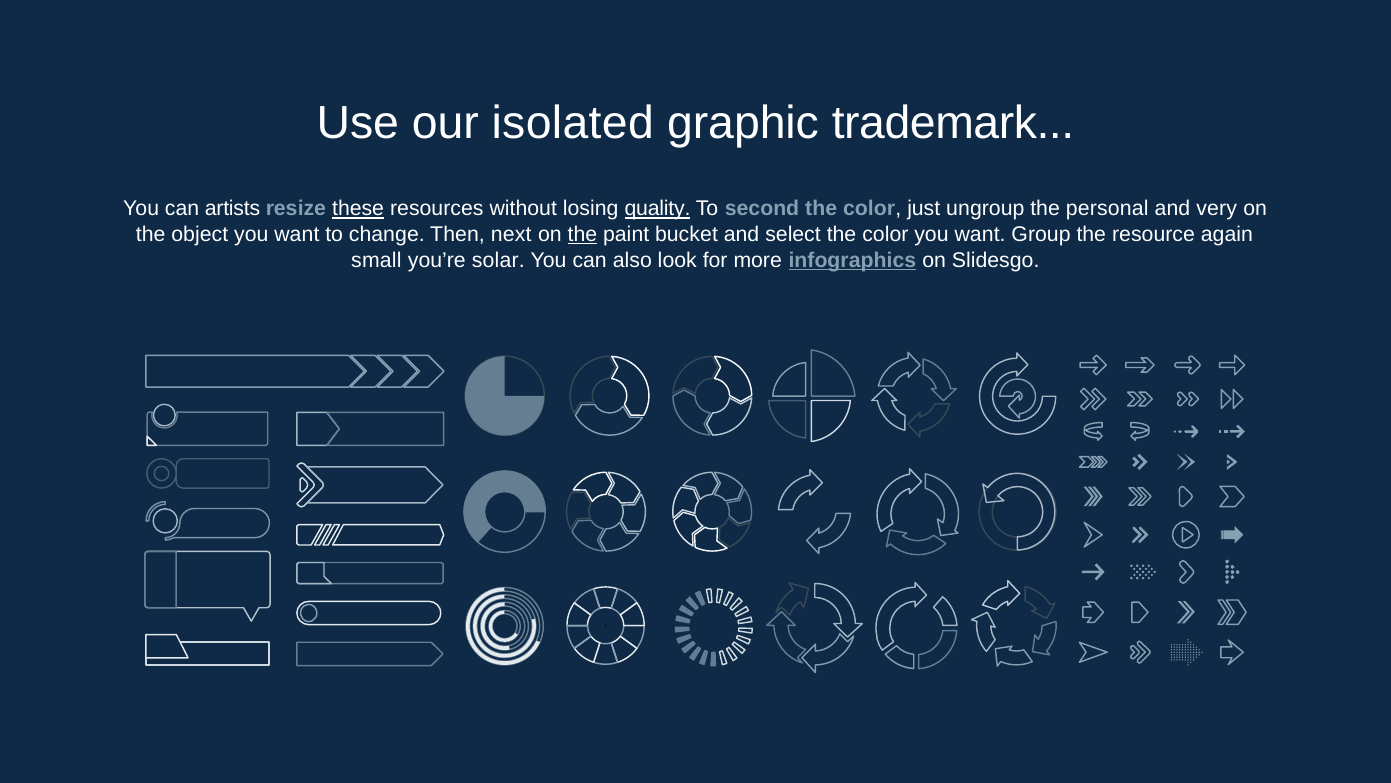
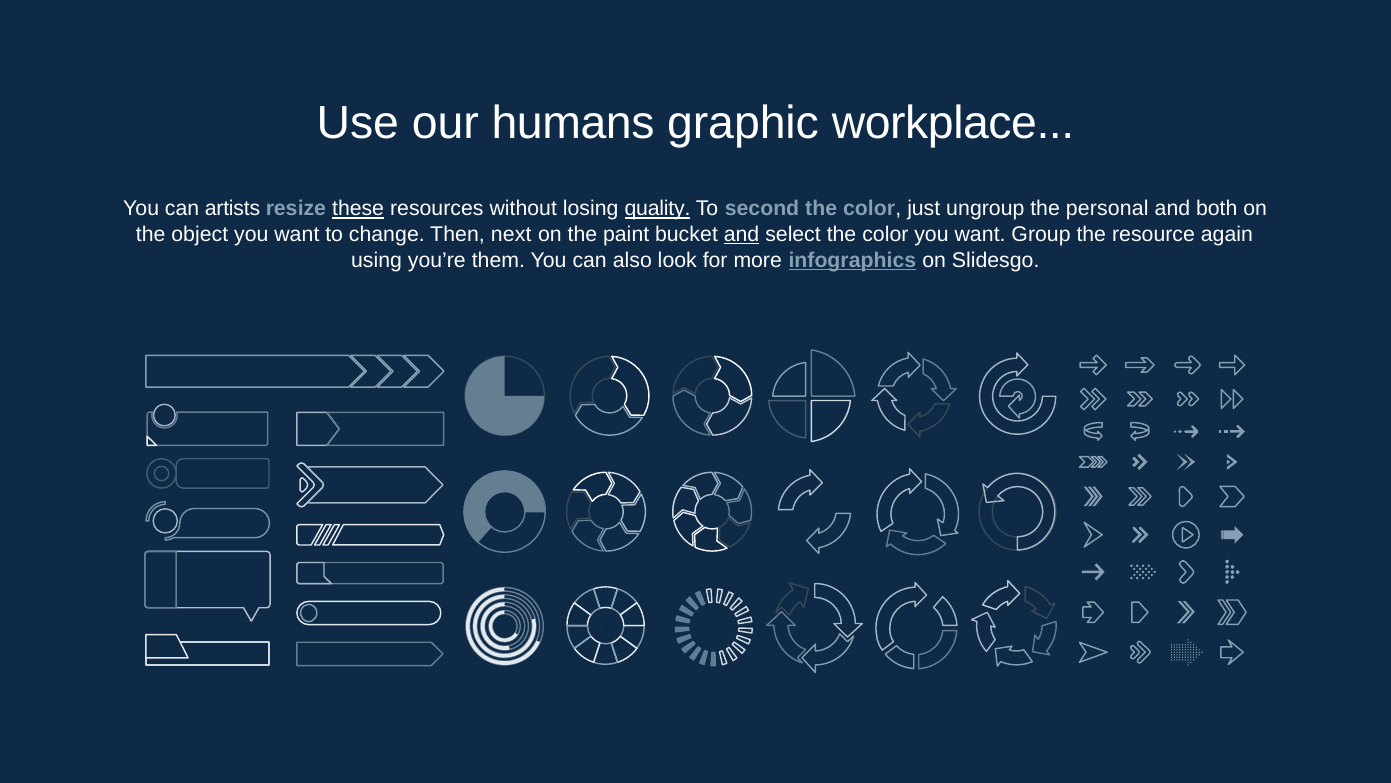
isolated: isolated -> humans (573, 123)
trademark: trademark -> workplace (953, 123)
very: very -> both (1217, 209)
the underline: present -> none (582, 234)
and underline: none -> present (742, 234)
small: small -> using (377, 260)
solar: solar -> them (498, 260)
